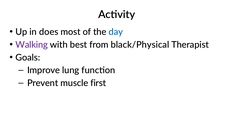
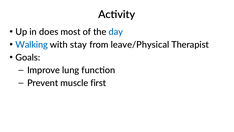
Walking colour: purple -> blue (32, 45)
best: best -> stay (78, 45)
black/Physical: black/Physical -> leave/Physical (140, 45)
